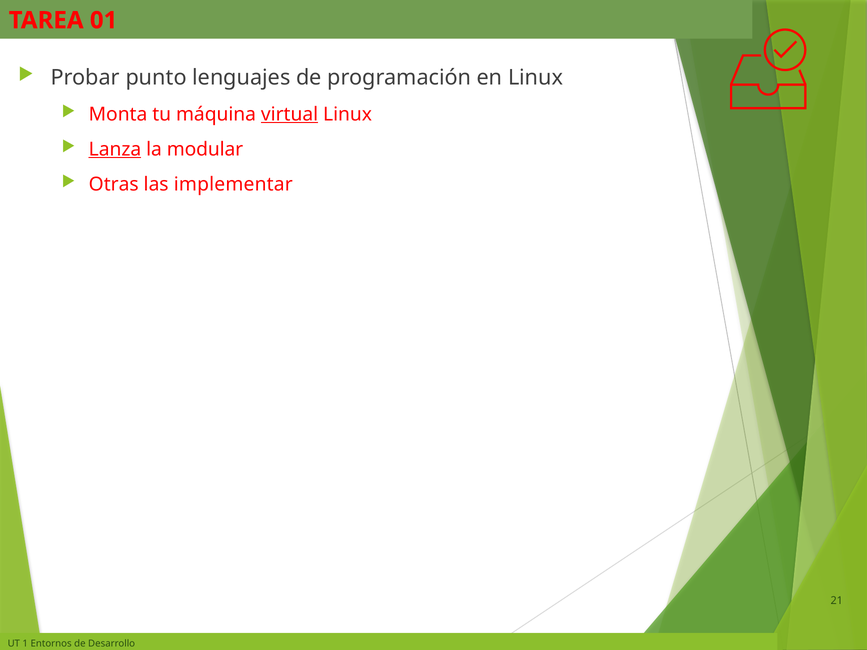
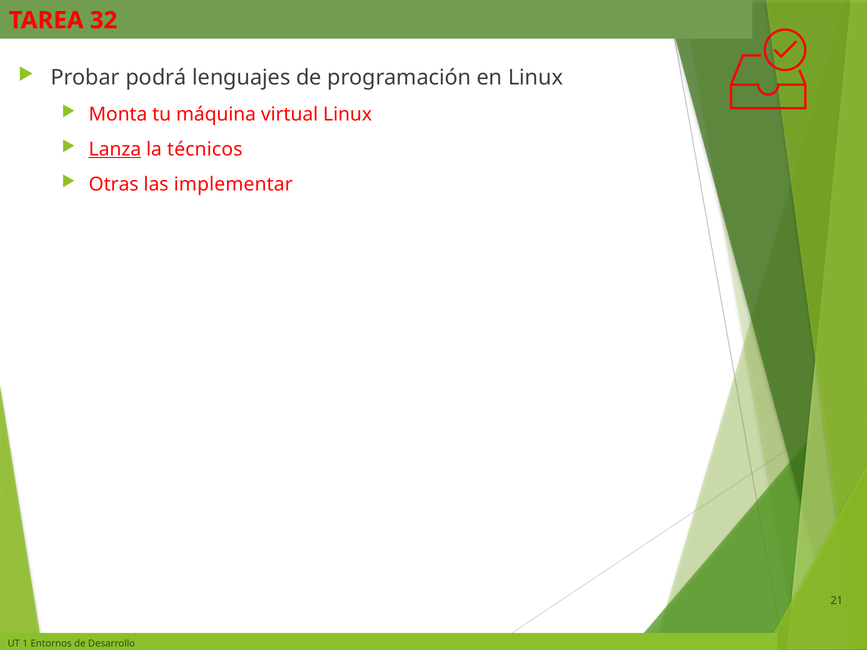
01: 01 -> 32 (104, 20)
punto: punto -> podrá (156, 78)
virtual underline: present -> none (290, 114)
modular: modular -> técnicos (205, 149)
